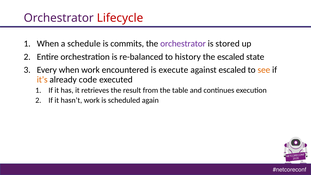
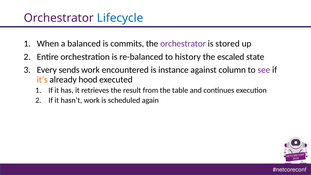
Lifecycle colour: red -> blue (120, 18)
schedule: schedule -> balanced (84, 44)
Every when: when -> sends (69, 70)
execute: execute -> instance (173, 70)
against escaled: escaled -> column (232, 70)
see colour: orange -> purple (264, 70)
code: code -> hood (88, 80)
